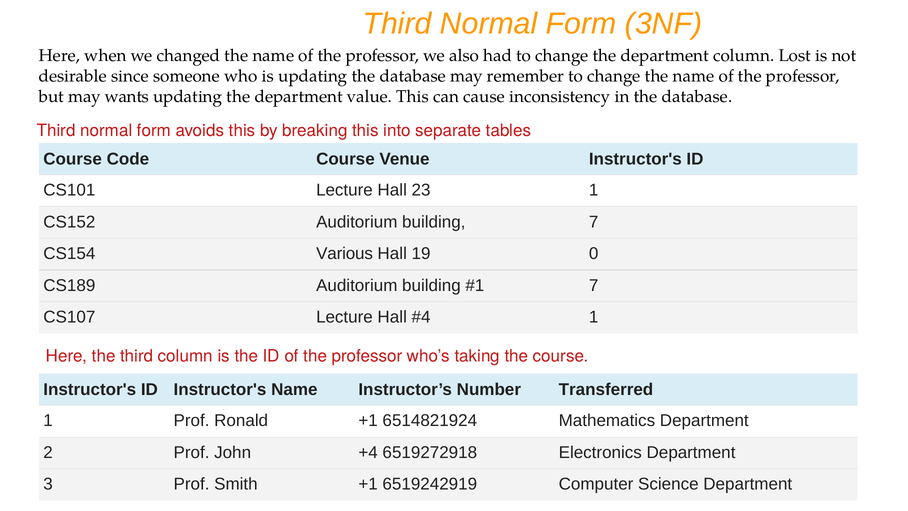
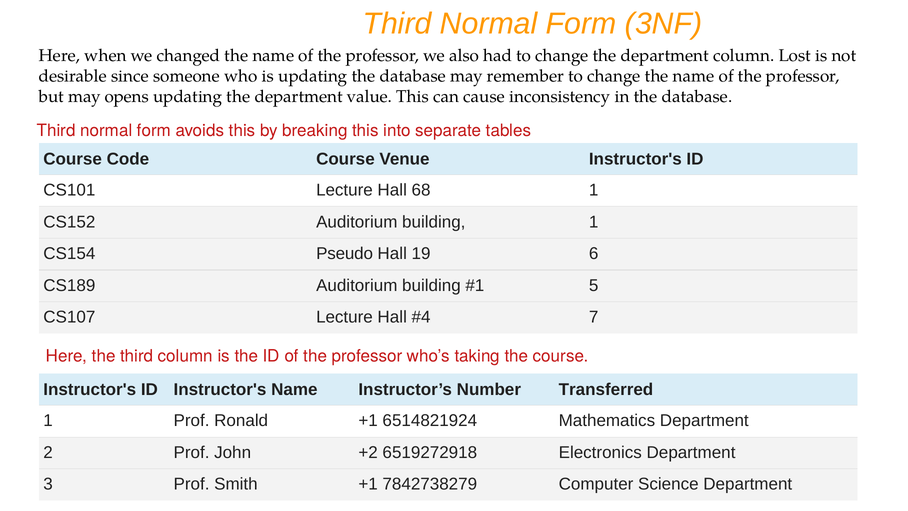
wants: wants -> opens (127, 96)
23: 23 -> 68 (421, 190)
building 7: 7 -> 1 (594, 222)
Various: Various -> Pseudo (345, 254)
0: 0 -> 6 (594, 254)
7: 7 -> 5 (594, 285)
1: 1 -> 7 (594, 317)
+4: +4 -> +2 (368, 452)
6519242919: 6519242919 -> 7842738279 (430, 484)
